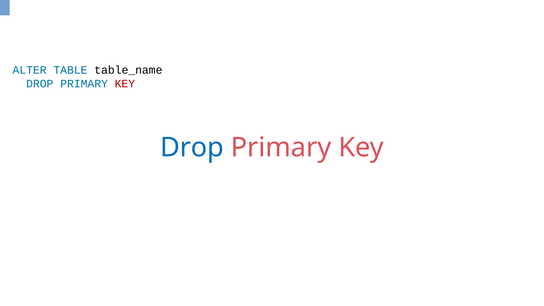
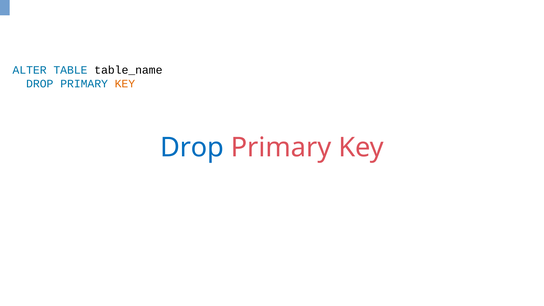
KEY colour: red -> orange (125, 84)
